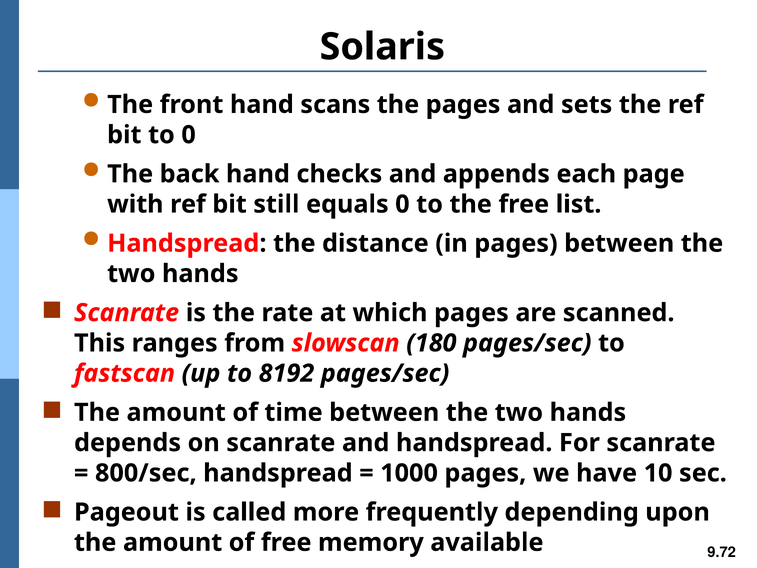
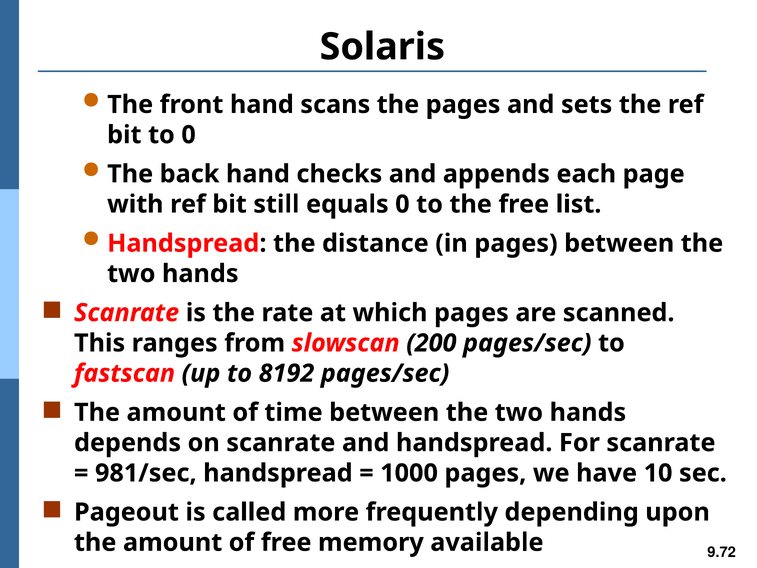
180: 180 -> 200 (431, 343)
800/sec: 800/sec -> 981/sec (146, 473)
